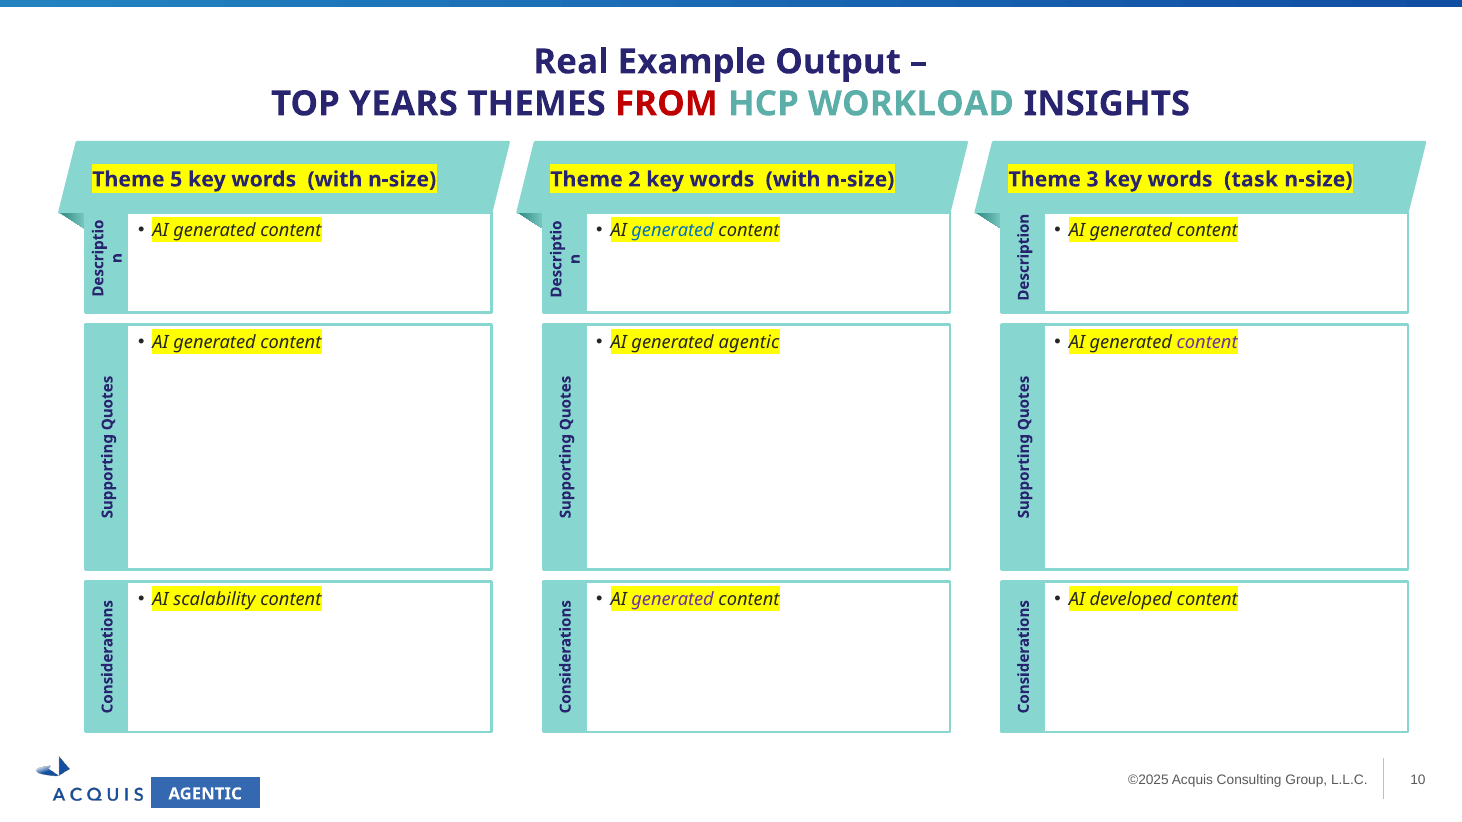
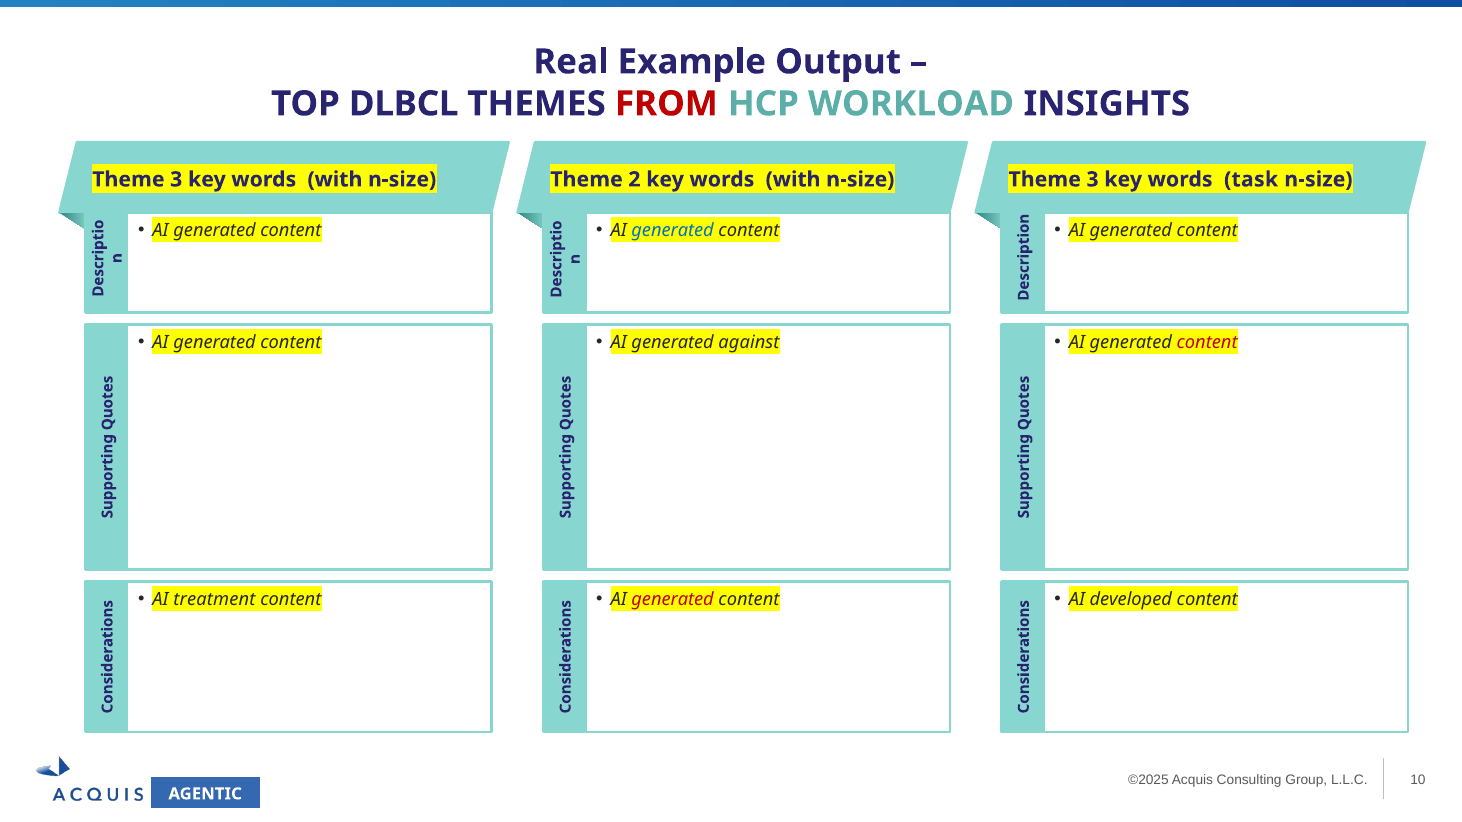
YEARS: YEARS -> DLBCL (404, 104)
5: 5 -> 3 (176, 180)
generated agentic: agentic -> against (749, 342)
content colour: purple -> red (1207, 342)
scalability: scalability -> treatment (214, 599)
generated colour: purple -> red (673, 599)
